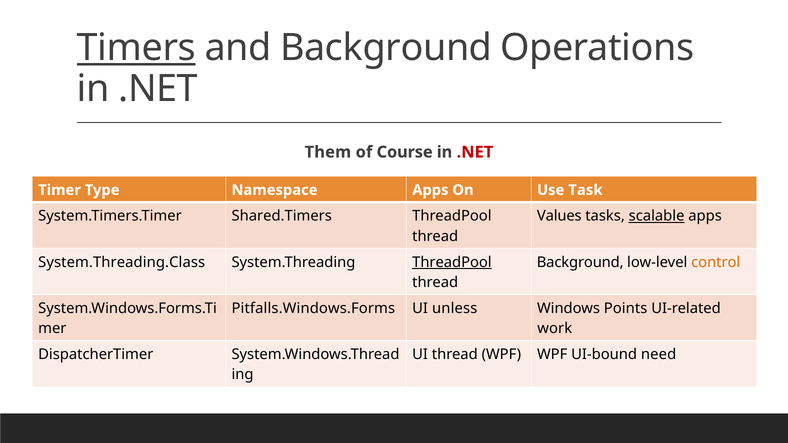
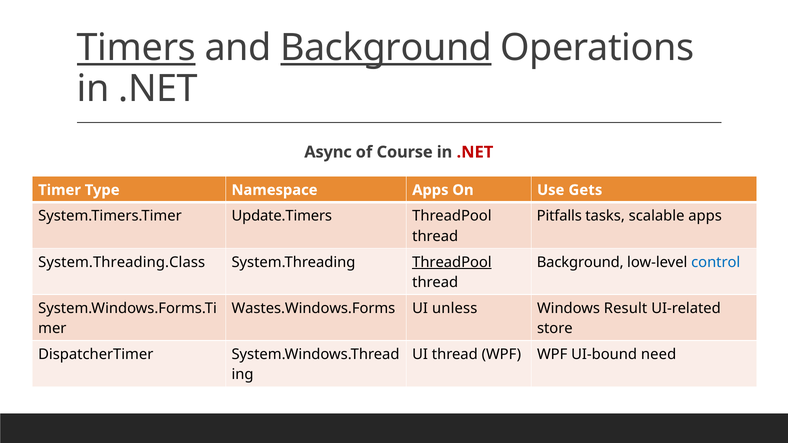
Background underline: none -> present (386, 48)
Them: Them -> Async (328, 152)
Task: Task -> Gets (585, 190)
Shared.Timers: Shared.Timers -> Update.Timers (282, 216)
Values: Values -> Pitfalls (559, 216)
scalable underline: present -> none (657, 216)
control colour: orange -> blue (716, 262)
Pitfalls.Windows.Forms: Pitfalls.Windows.Forms -> Wastes.Windows.Forms (313, 308)
Points: Points -> Result (626, 308)
work: work -> store (555, 329)
